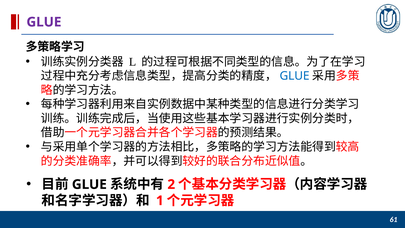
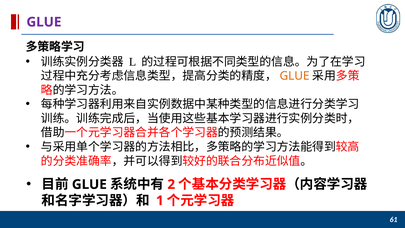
GLUE colour: blue -> orange (295, 76)
